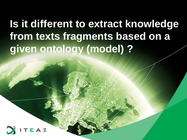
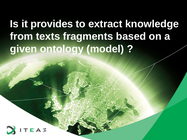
different: different -> provides (52, 24)
